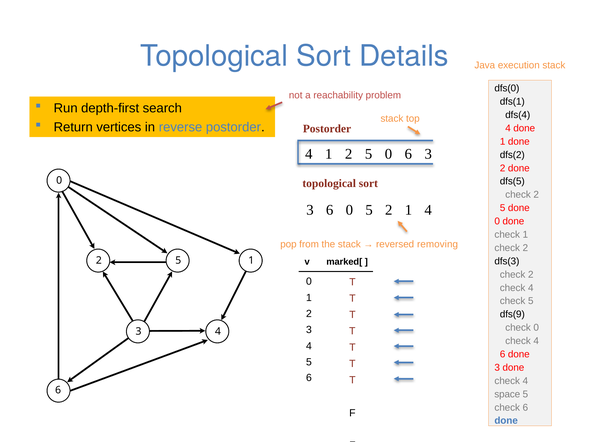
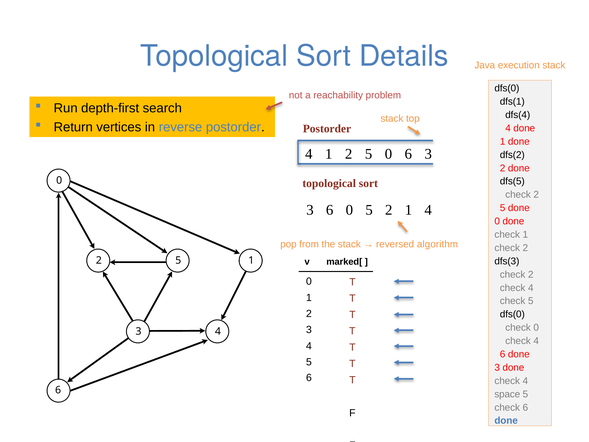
removing: removing -> algorithm (438, 244)
dfs(9: dfs(9 -> dfs(0 (512, 314)
